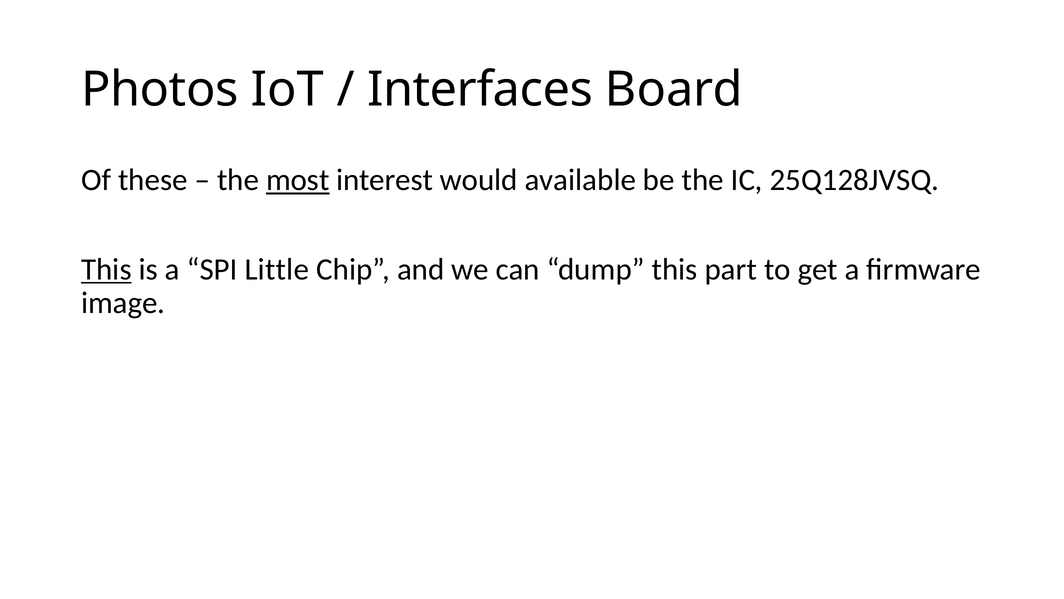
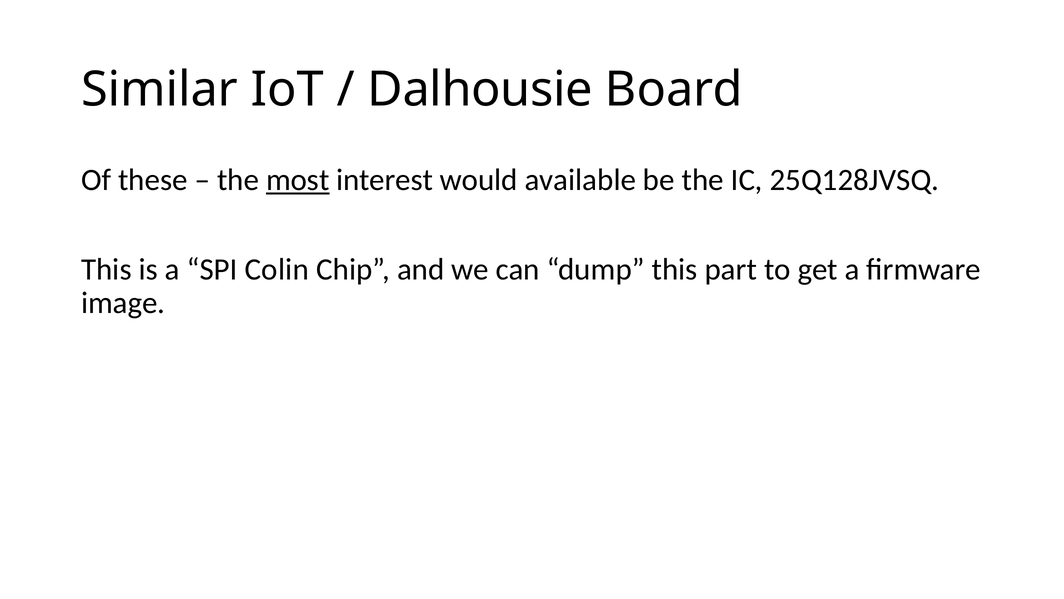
Photos: Photos -> Similar (160, 89)
Interfaces: Interfaces -> Dalhousie (480, 89)
This underline: present -> none (106, 269)
Little: Little -> Colin (277, 269)
